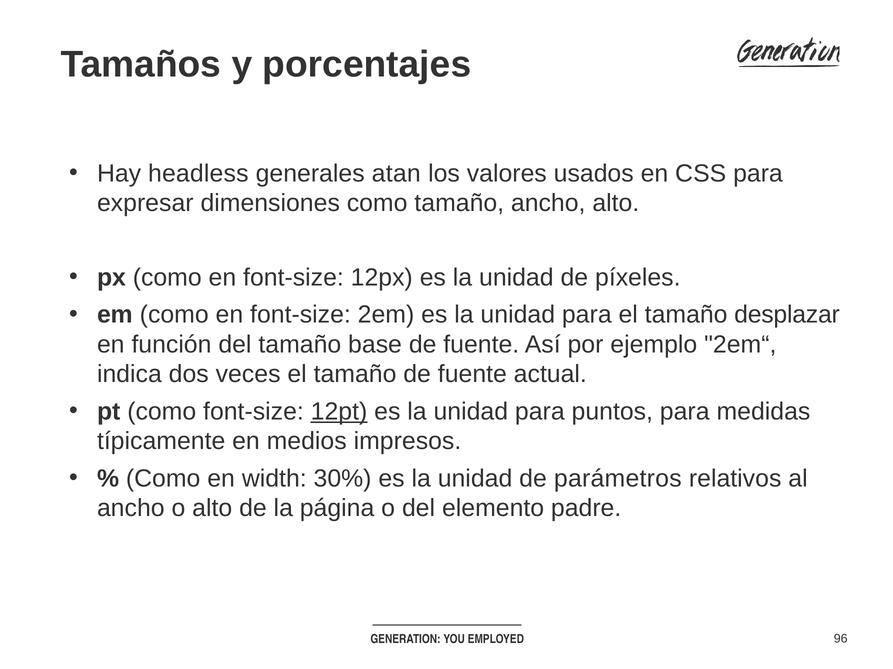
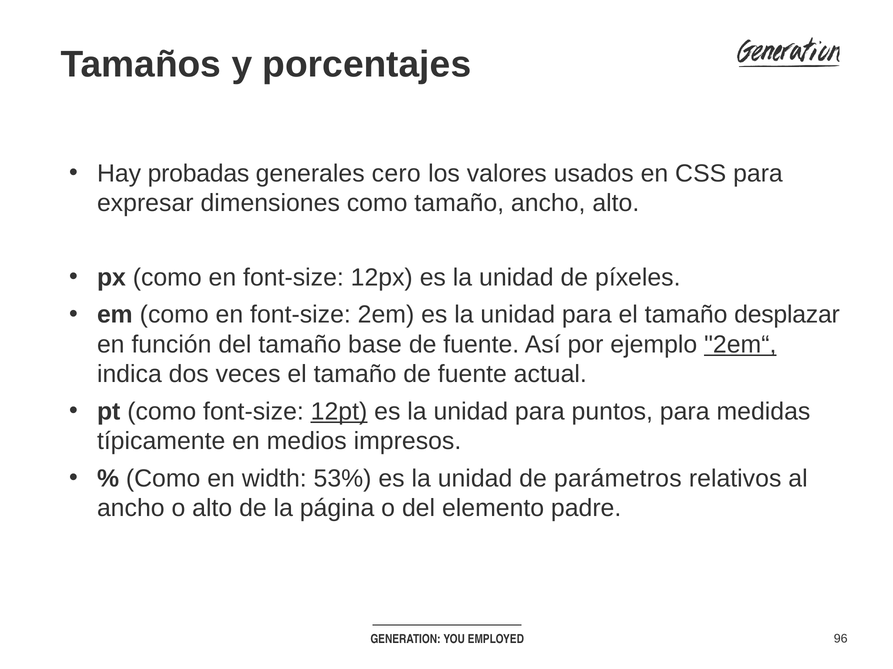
headless: headless -> probadas (199, 174)
atan: atan -> cero (396, 174)
2em“ underline: none -> present (740, 345)
30%: 30% -> 53% (343, 479)
